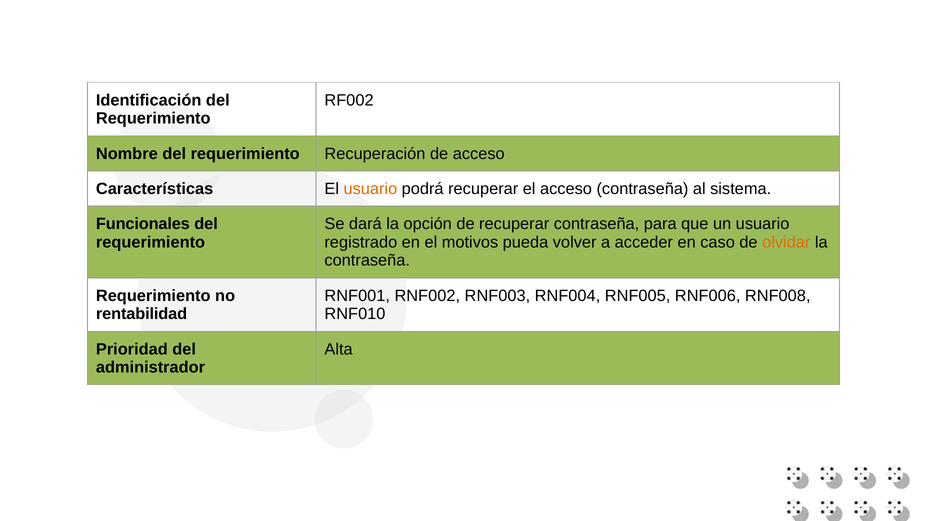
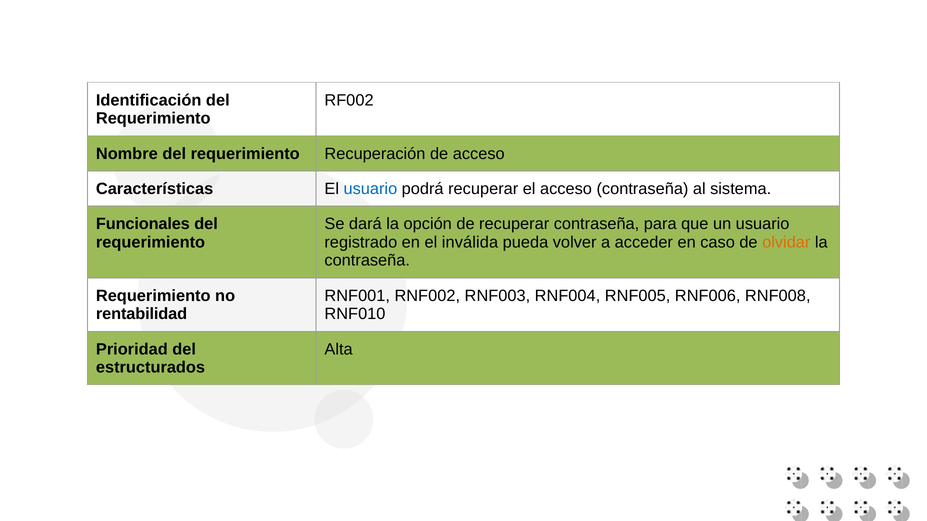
usuario colour: orange -> blue (370, 189)
motivos: motivos -> inválida (470, 242)
administrador: administrador -> estructurados (151, 368)
